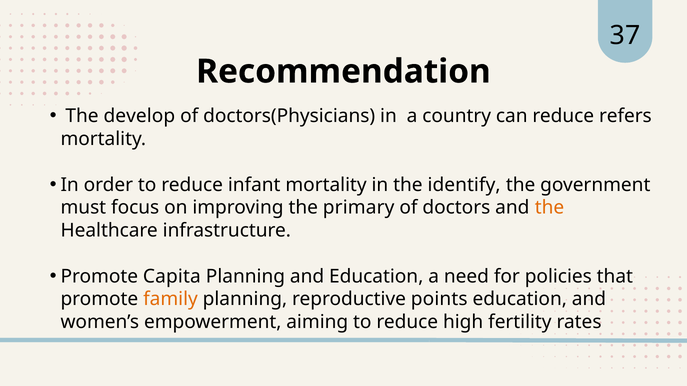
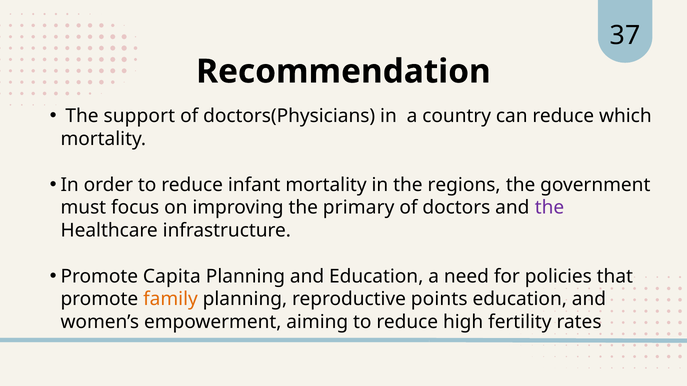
develop: develop -> support (139, 116)
refers: refers -> which (625, 116)
identify: identify -> regions (464, 185)
the colour: orange -> purple (549, 208)
